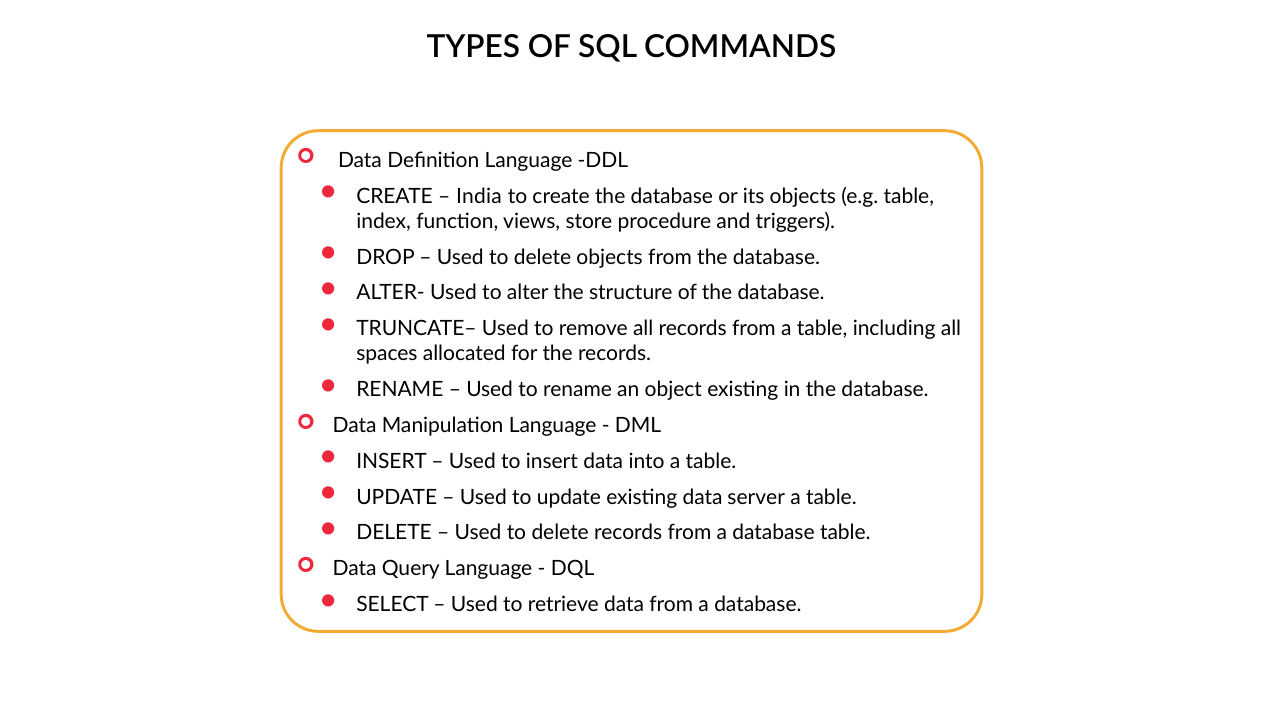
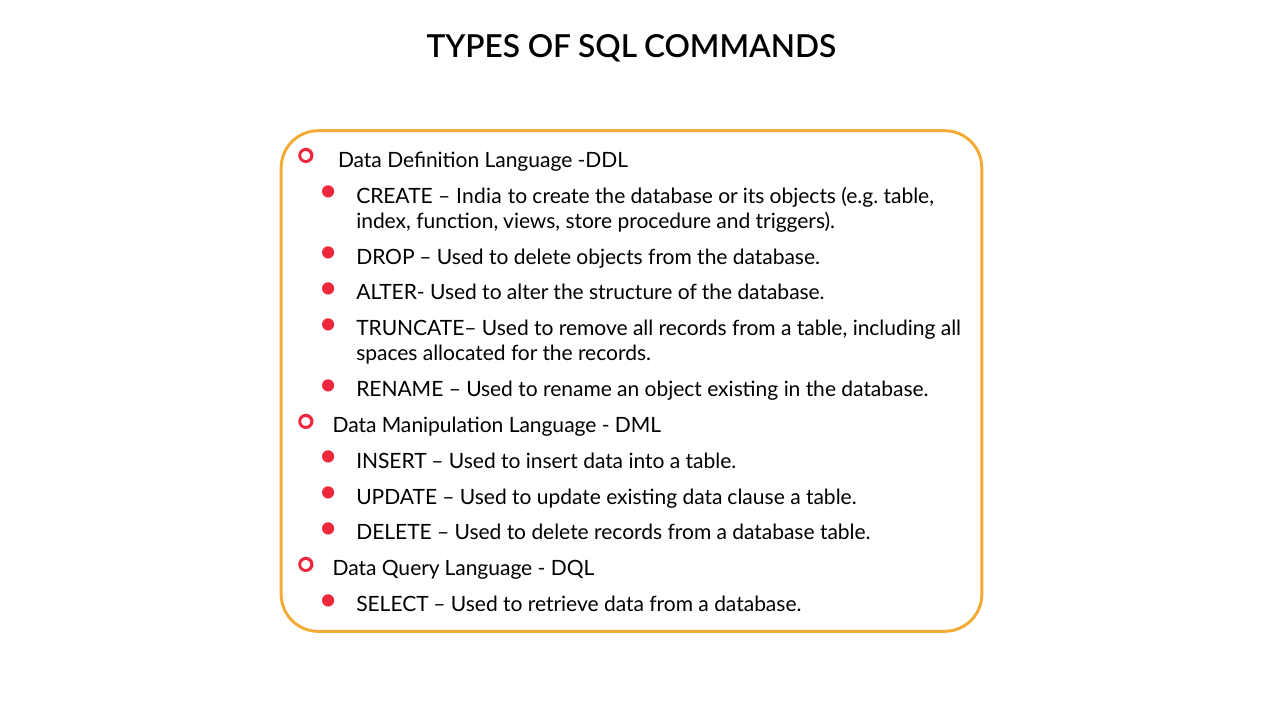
server: server -> clause (756, 497)
